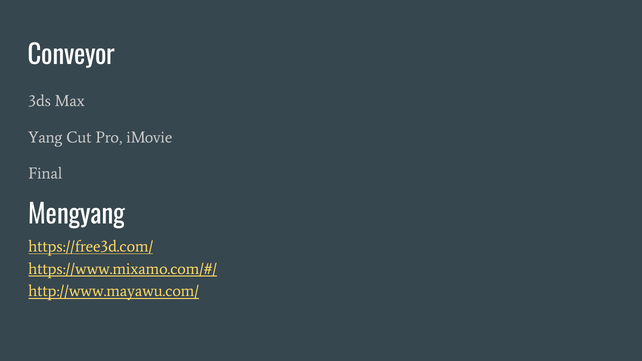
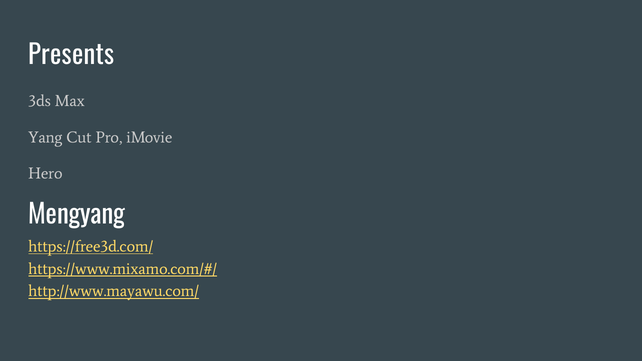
Conveyor: Conveyor -> Presents (71, 56)
Final: Final -> Hero (45, 174)
